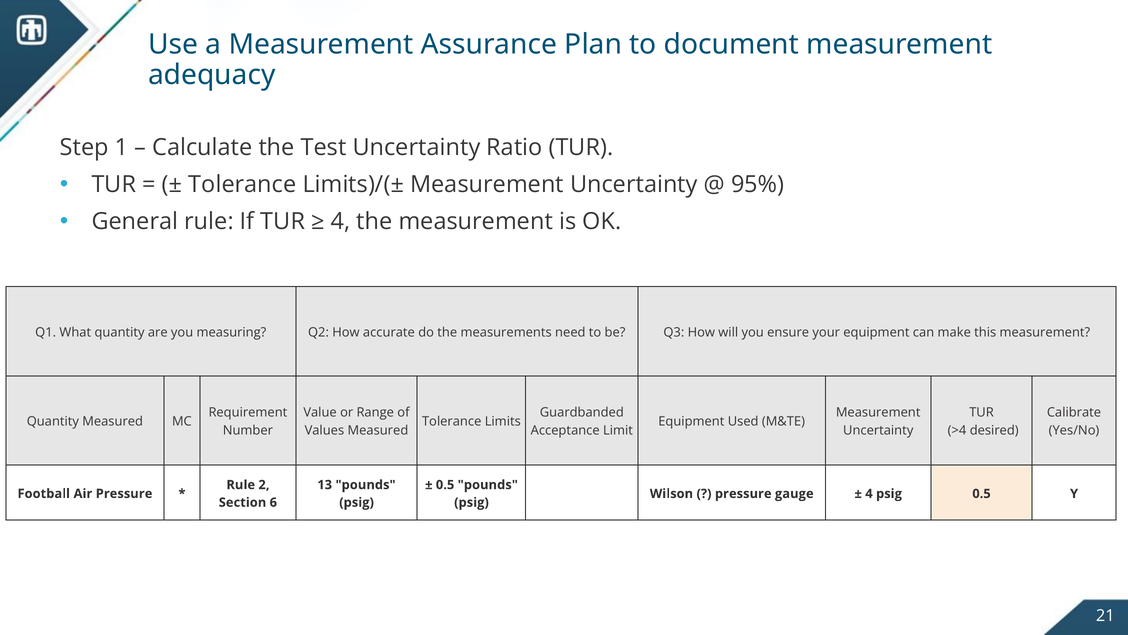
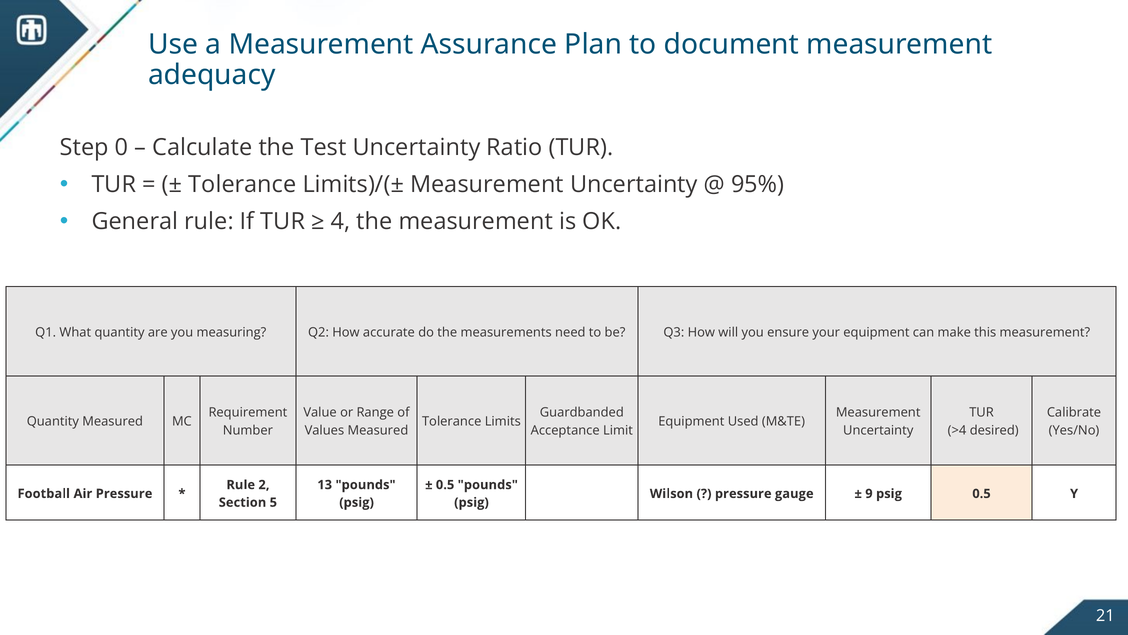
1: 1 -> 0 (122, 147)
4: 4 -> 9 (869, 493)
6: 6 -> 5 (273, 502)
